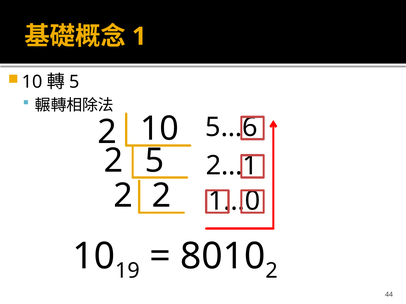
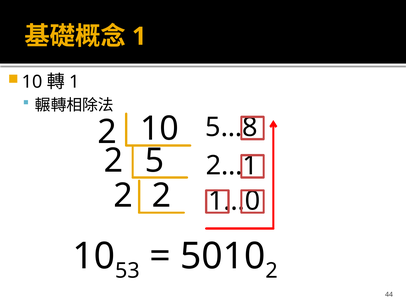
5: 5 -> 1 (74, 82)
5…6: 5…6 -> 5…8 (231, 128)
19: 19 -> 53 (127, 271)
8010: 8010 -> 5010 (223, 257)
